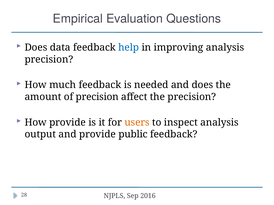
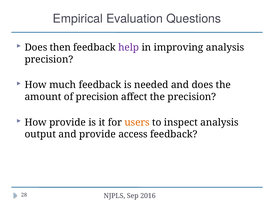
data: data -> then (60, 48)
help colour: blue -> purple (129, 48)
public: public -> access (133, 135)
